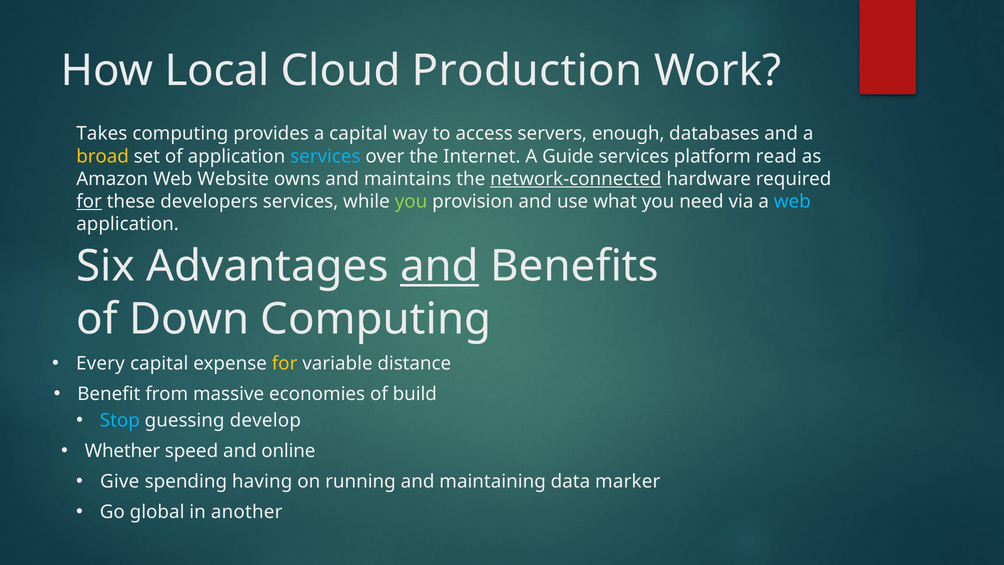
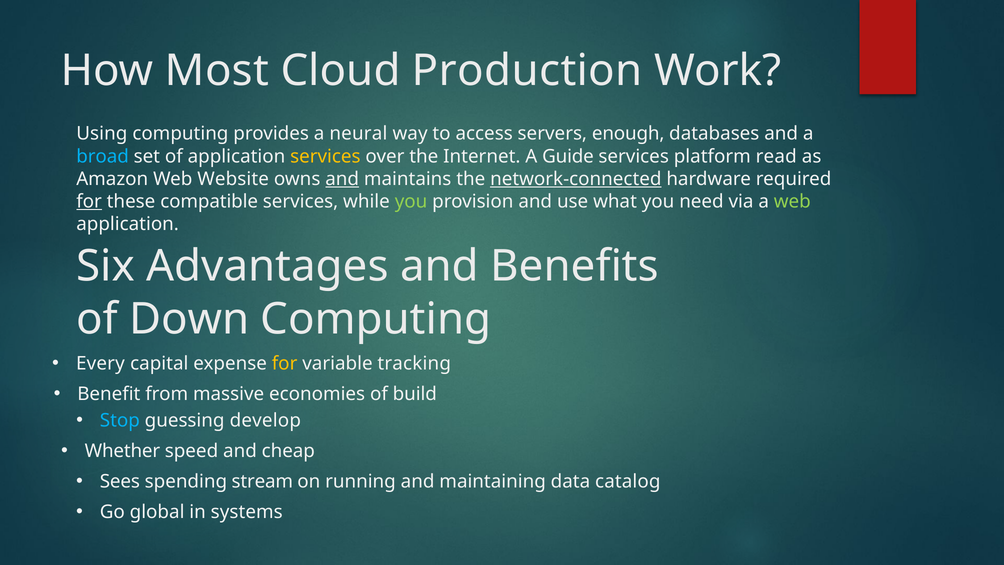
Local: Local -> Most (217, 70)
Takes: Takes -> Using (102, 134)
a capital: capital -> neural (358, 134)
broad colour: yellow -> light blue (103, 156)
services colour: light blue -> yellow (325, 156)
and underline: none -> present (342, 179)
developers: developers -> compatible (209, 201)
web colour: light blue -> light green (792, 201)
and underline: present -> none (440, 266)
distance: distance -> tracking (414, 364)
online: online -> cheap (288, 451)
Give: Give -> Sees (120, 481)
having: having -> stream (262, 481)
marker: marker -> catalog (628, 481)
another: another -> systems (247, 512)
